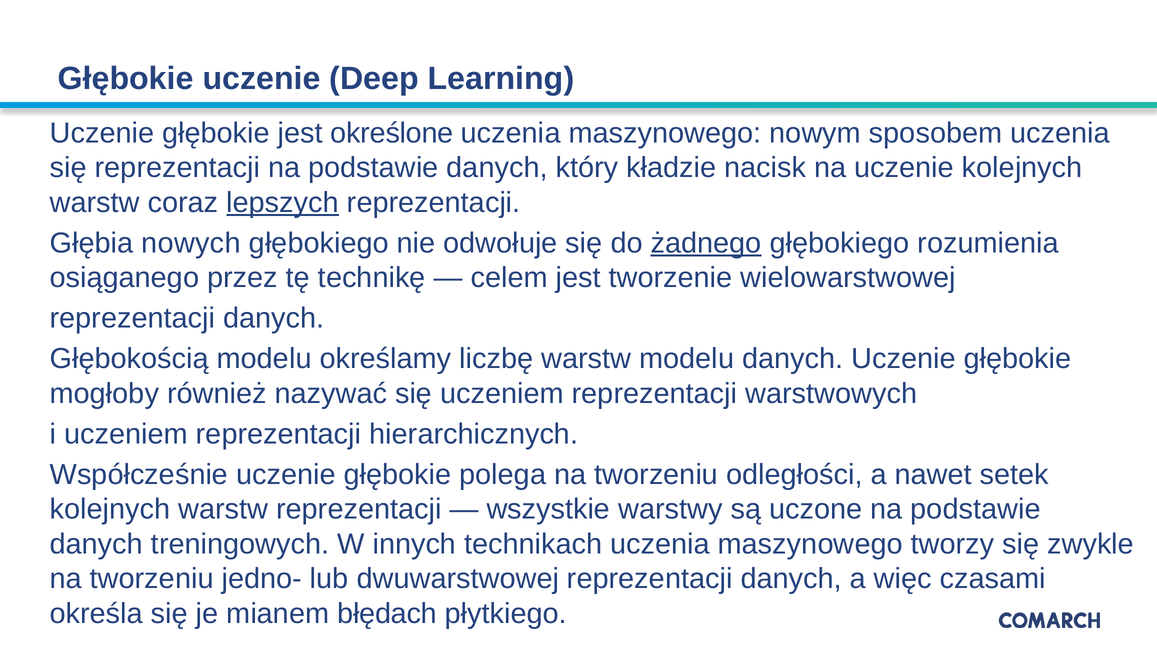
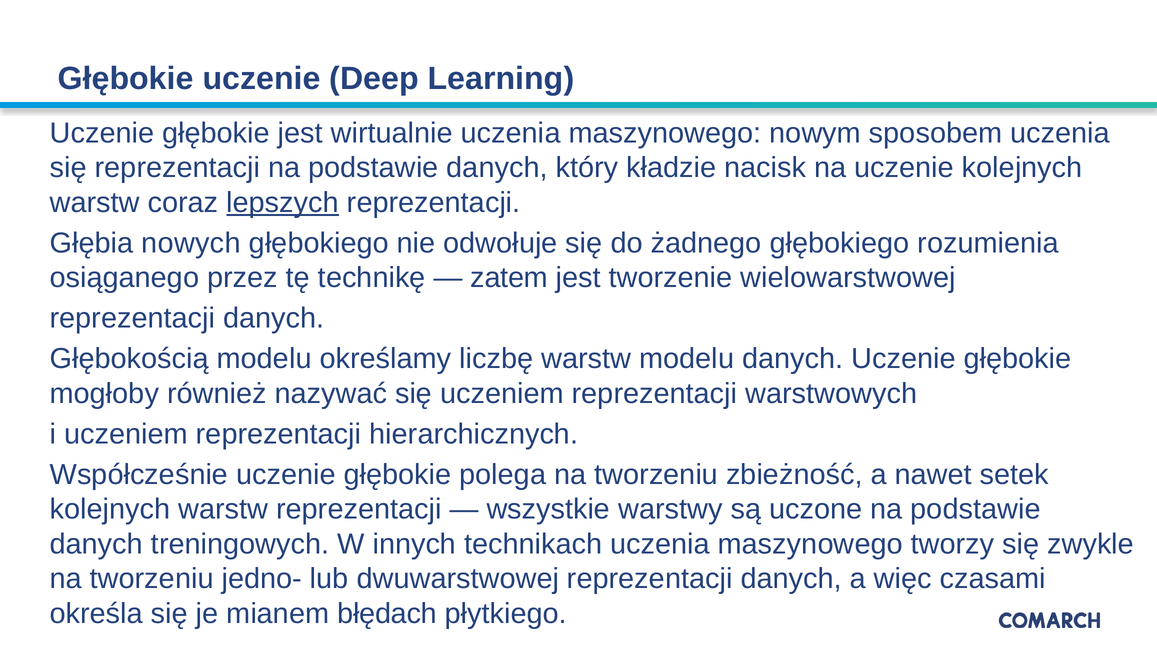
określone: określone -> wirtualnie (392, 133)
żadnego underline: present -> none (706, 243)
celem: celem -> zatem (509, 278)
odległości: odległości -> zbieżność (794, 474)
